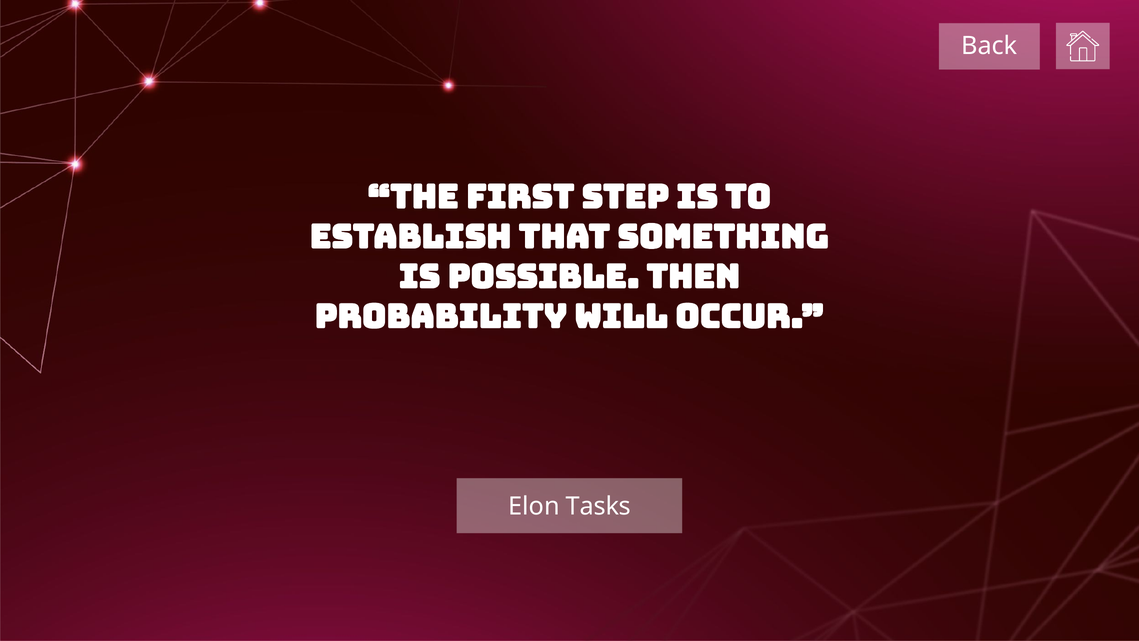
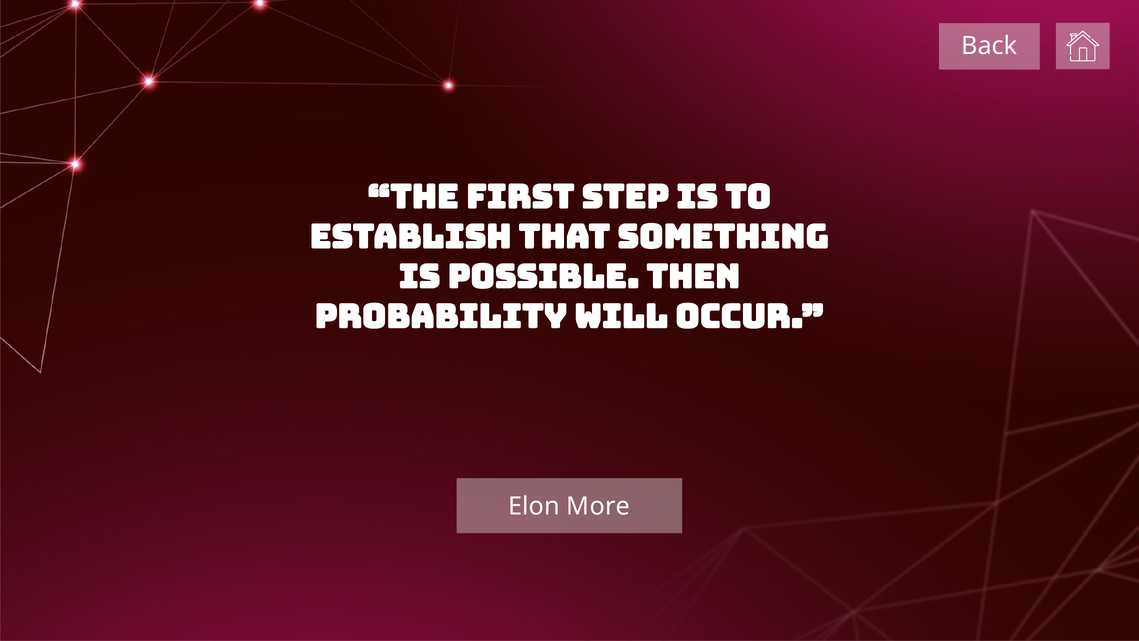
Tasks: Tasks -> More (598, 506)
